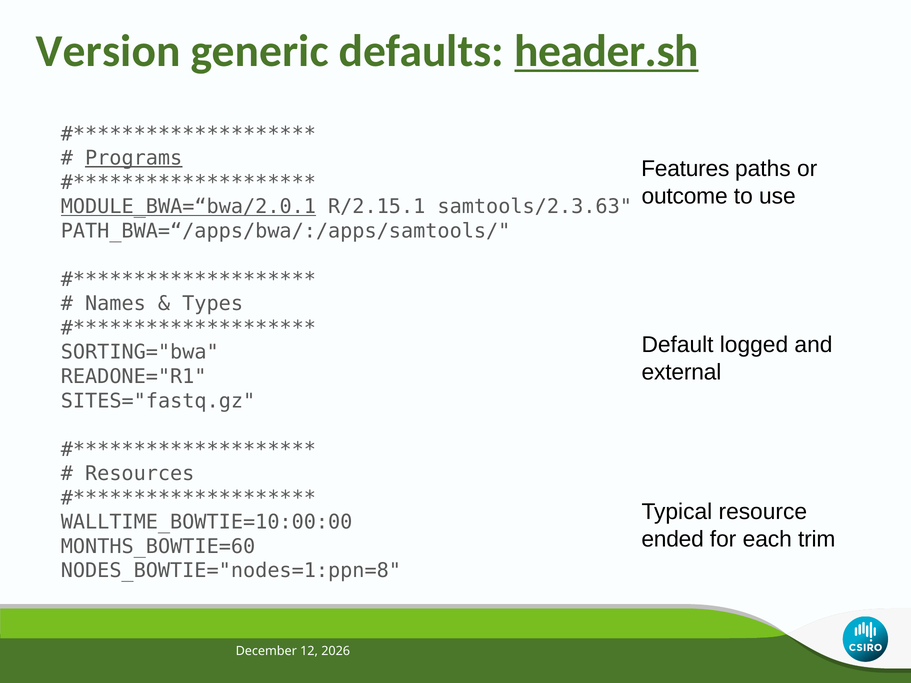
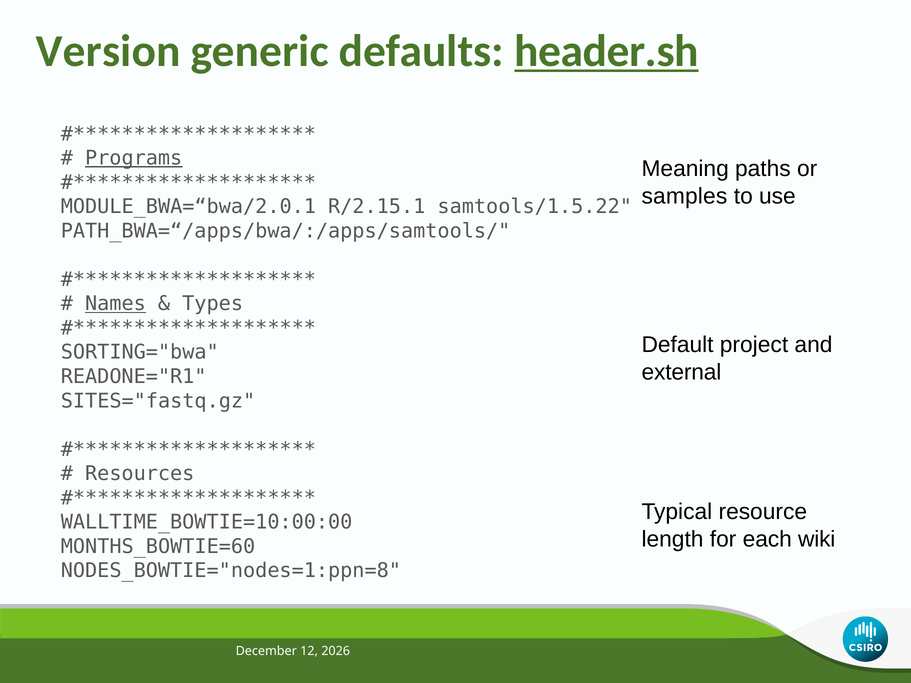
Features: Features -> Meaning (685, 169)
outcome: outcome -> samples (684, 196)
MODULE_BWA=“bwa/2.0.1 underline: present -> none (188, 207)
samtools/2.3.63: samtools/2.3.63 -> samtools/1.5.22 (535, 207)
Names underline: none -> present (115, 304)
logged: logged -> project (754, 345)
ended: ended -> length (673, 539)
trim: trim -> wiki (817, 539)
